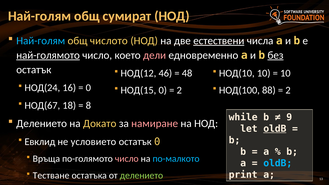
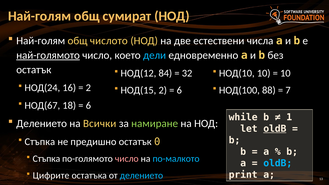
Най-голям colour: light blue -> white (41, 41)
естествени underline: present -> none (219, 41)
дели colour: pink -> light blue (155, 55)
без underline: present -> none (276, 55)
46: 46 -> 84 (165, 73)
48: 48 -> 32 (187, 73)
0: 0 -> 2 (88, 88)
НОД(15 0: 0 -> 2 (163, 90)
2: 2 -> 6 (179, 90)
2: 2 -> 7 (288, 90)
8: 8 -> 6 (88, 105)
9: 9 -> 1 (289, 117)
Докато: Докато -> Всички (100, 124)
намиране colour: pink -> light green (155, 124)
Евклид: Евклид -> Стъпка (40, 142)
условието: условието -> предишно (93, 142)
Връща: Връща -> Стъпка (46, 159)
Тестване: Тестване -> Цифрите (51, 176)
делението colour: light green -> light blue (141, 176)
